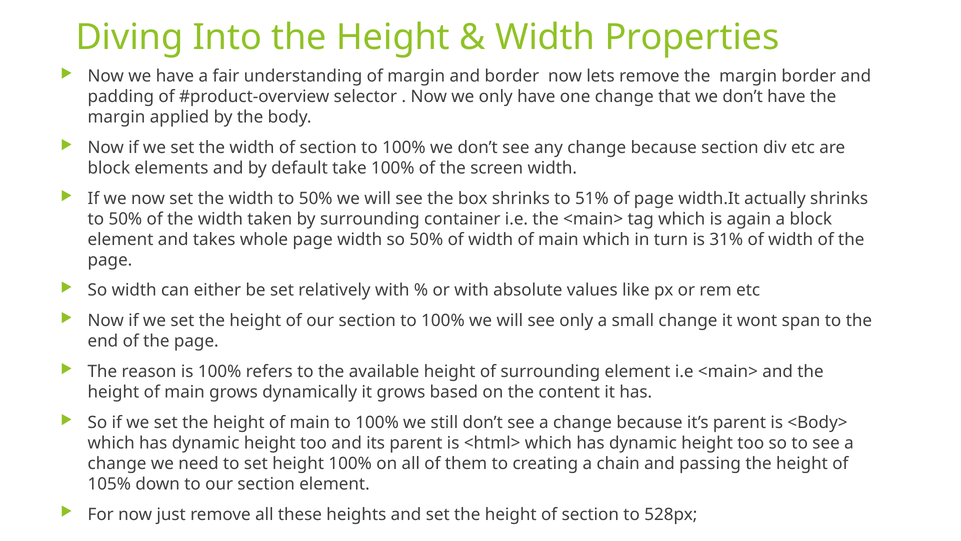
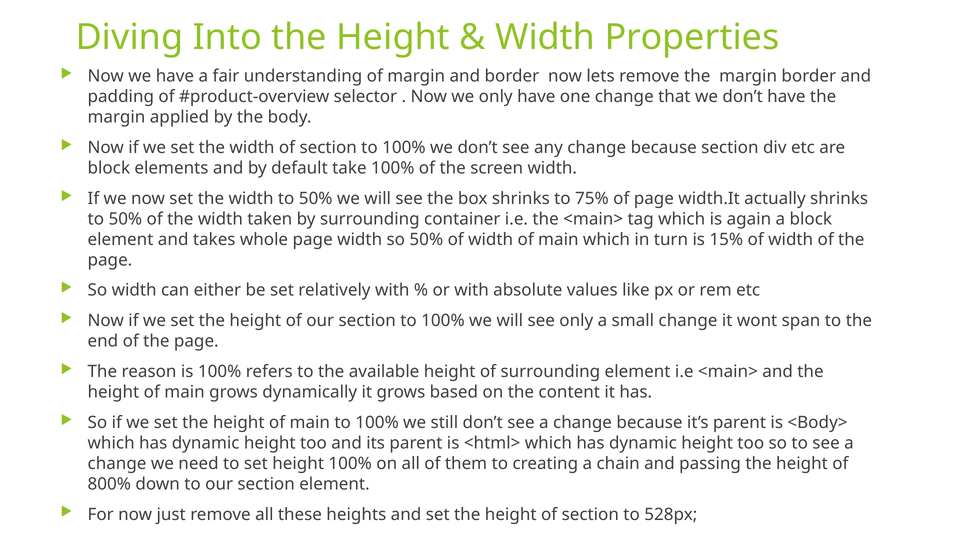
51%: 51% -> 75% (592, 198)
31%: 31% -> 15% (726, 239)
105%: 105% -> 800% (109, 484)
